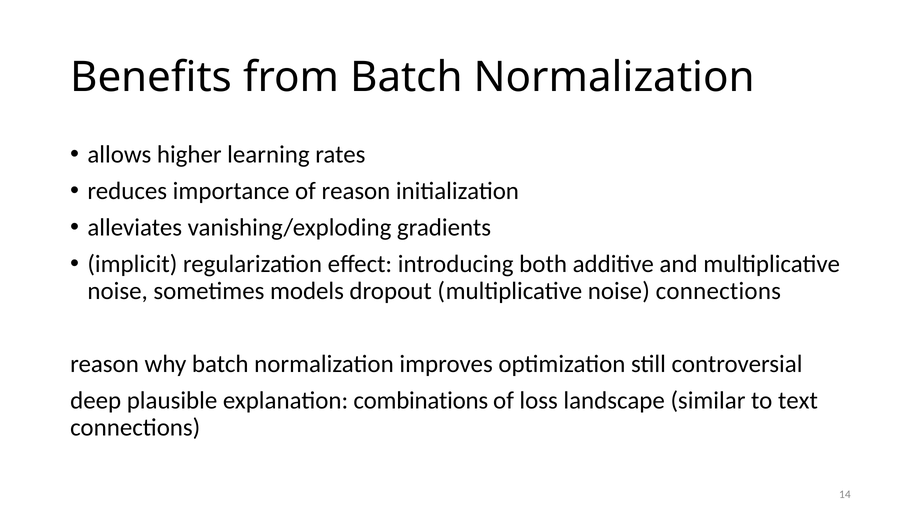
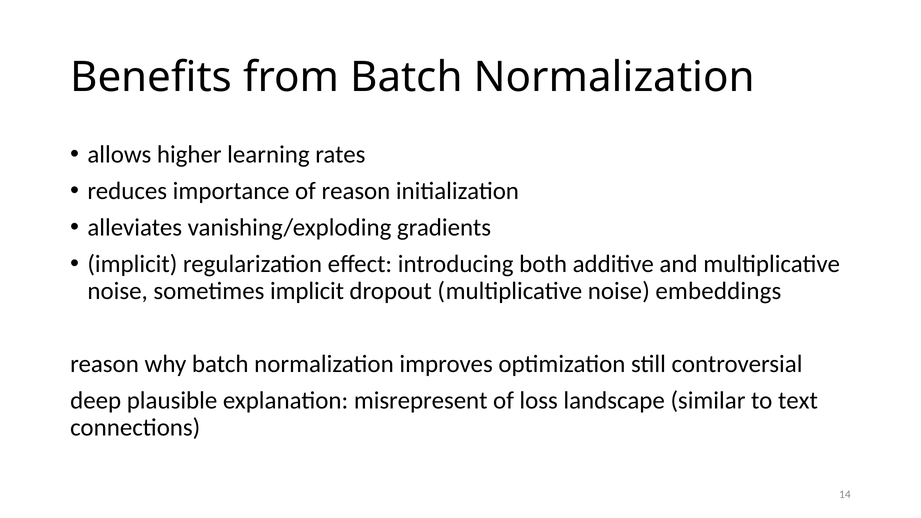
sometimes models: models -> implicit (307, 291)
noise connections: connections -> embeddings (718, 291)
combinations: combinations -> misrepresent (421, 401)
